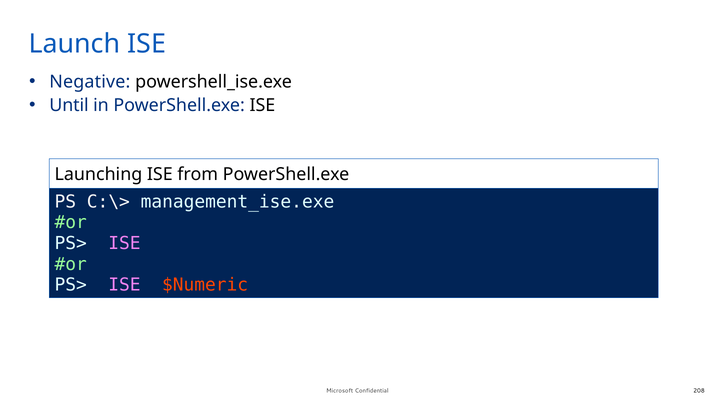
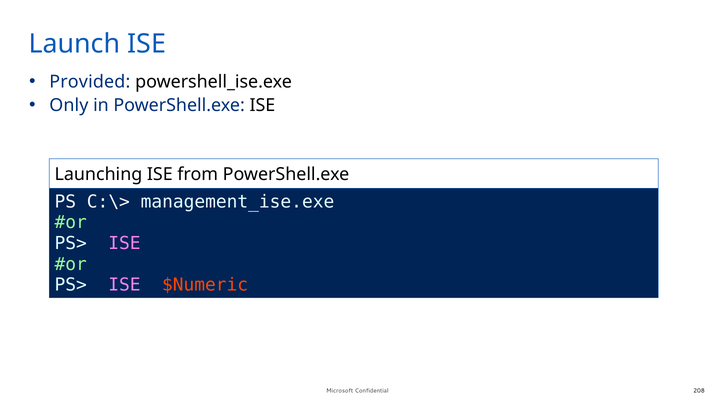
Negative: Negative -> Provided (90, 82)
Until: Until -> Only (69, 105)
